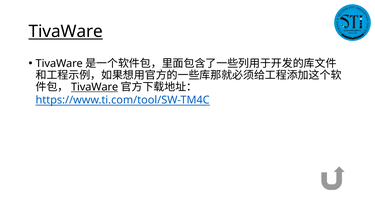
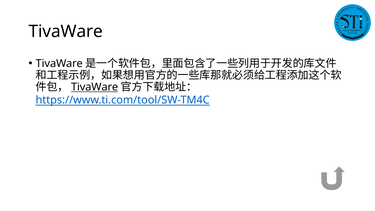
TivaWare underline: present -> none (66, 32)
